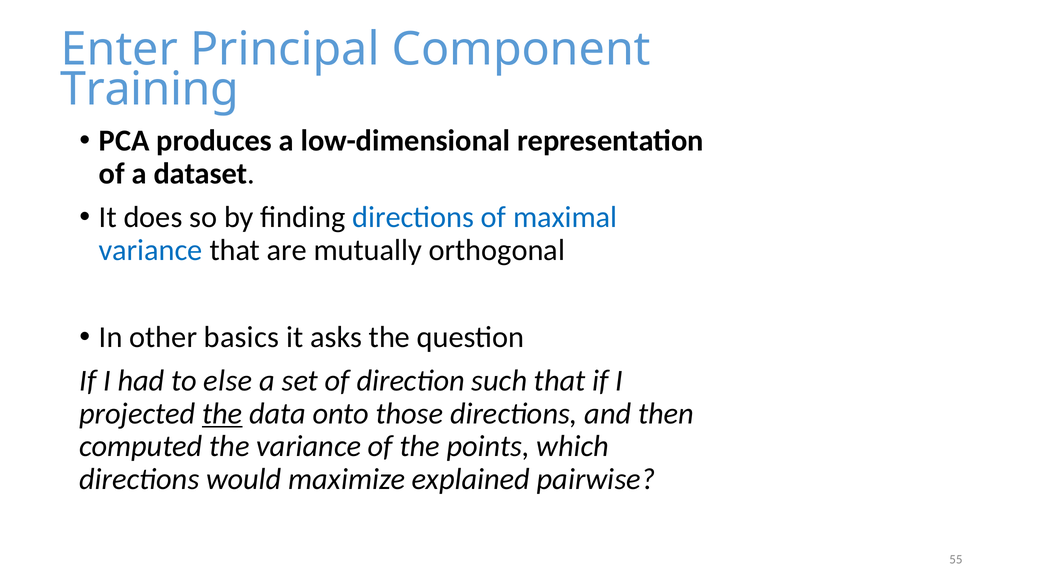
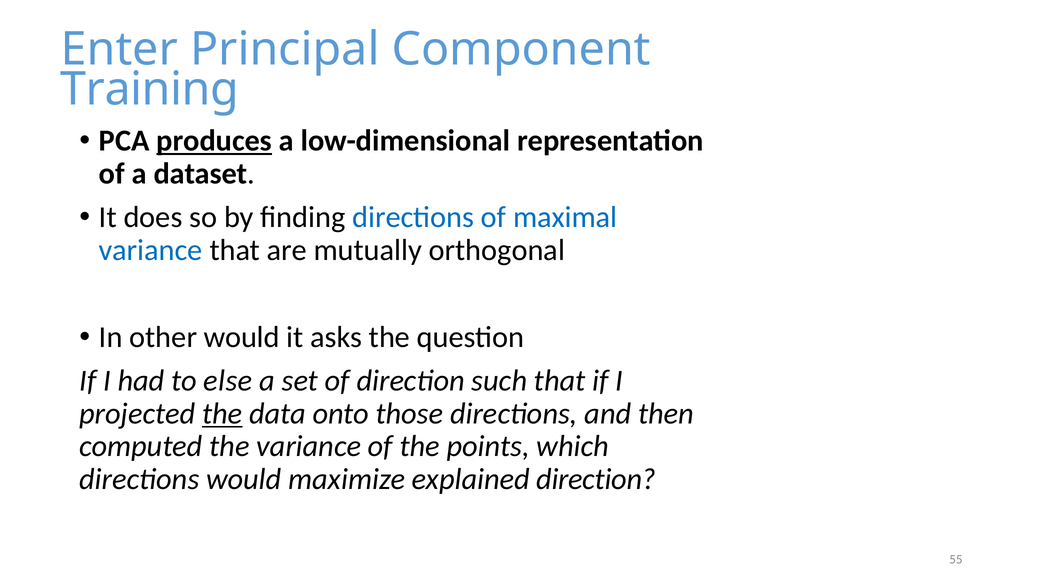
produces underline: none -> present (214, 141)
other basics: basics -> would (242, 337)
explained pairwise: pairwise -> direction (596, 479)
